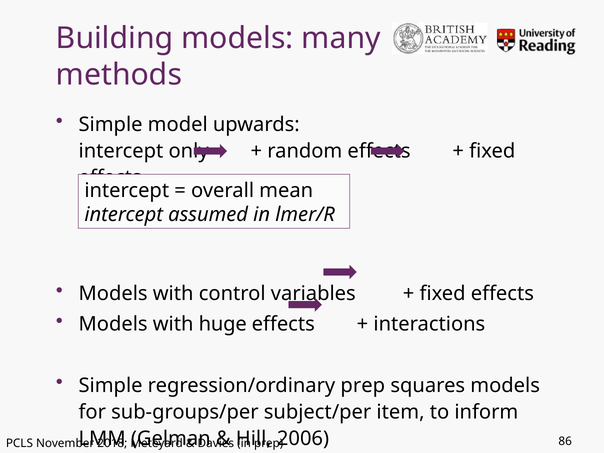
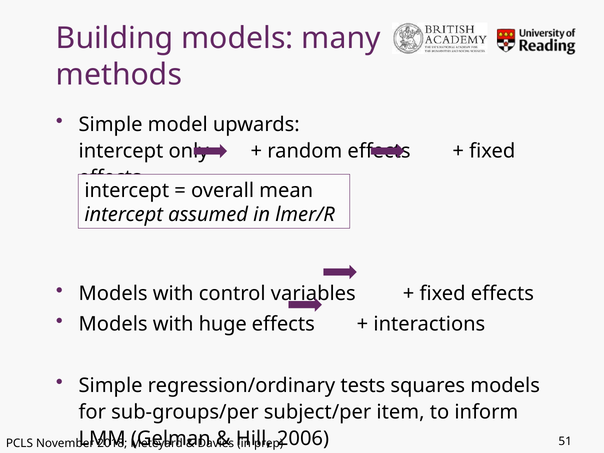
regression/ordinary prep: prep -> tests (363, 385)
86: 86 -> 51 (565, 442)
